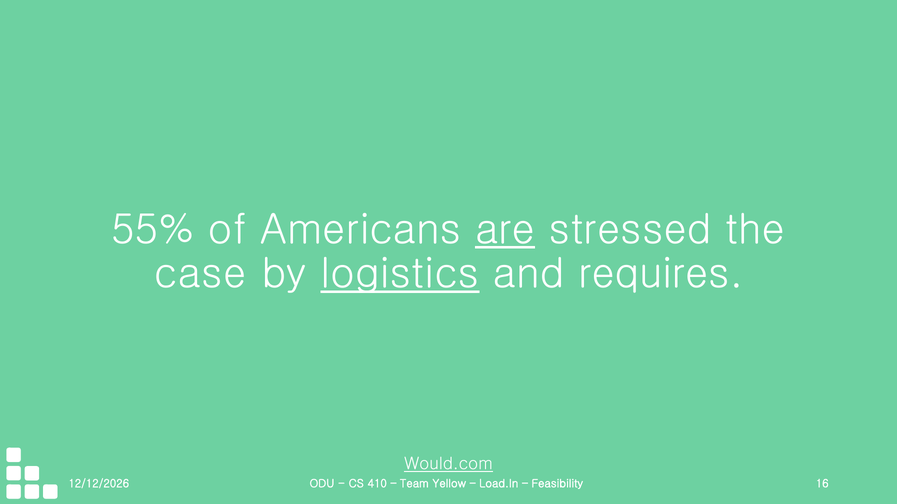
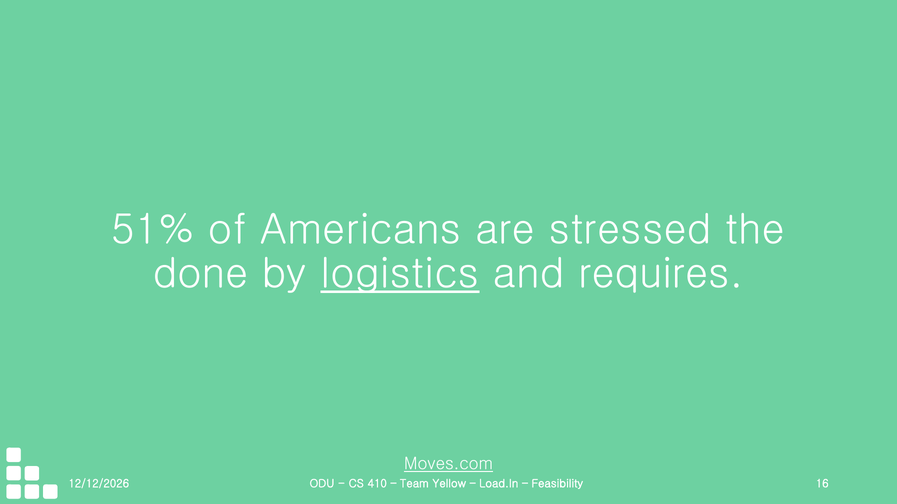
55%: 55% -> 51% (153, 230)
are underline: present -> none (505, 230)
case: case -> done (201, 274)
Would.com: Would.com -> Moves.com (449, 464)
